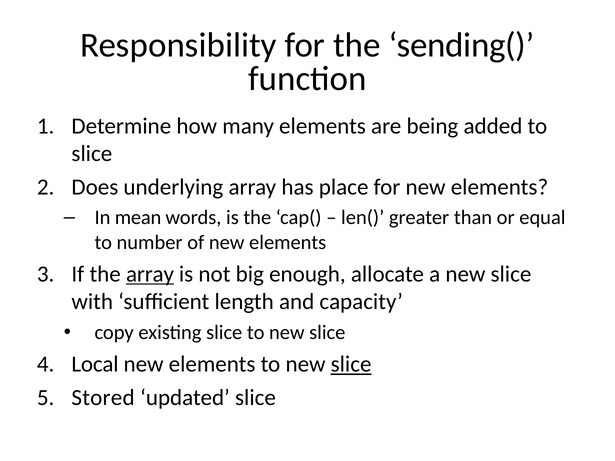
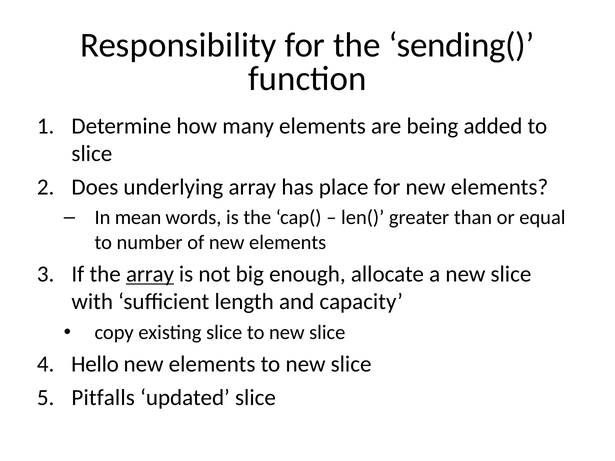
Local: Local -> Hello (95, 364)
slice underline: present -> none (351, 364)
Stored: Stored -> Pitfalls (103, 398)
